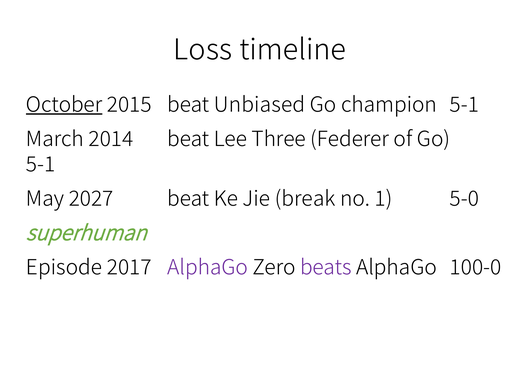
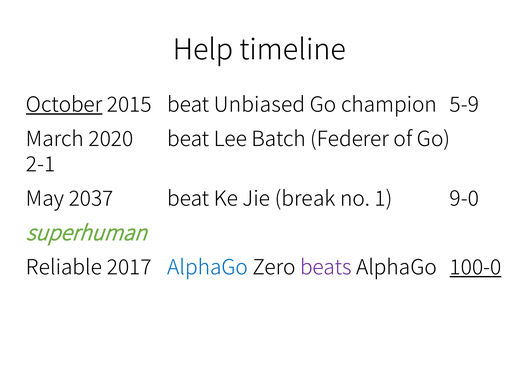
Loss: Loss -> Help (203, 50)
champion 5-1: 5-1 -> 5-9 (464, 105)
2014: 2014 -> 2020 (111, 139)
Three: Three -> Batch (279, 139)
5-1: 5-1 -> 2-1 (41, 165)
2027: 2027 -> 2037 (91, 199)
5-0: 5-0 -> 9-0 (464, 199)
Episode: Episode -> Reliable (64, 268)
AlphaGo colour: purple -> blue (208, 268)
100-0 underline: none -> present (476, 268)
